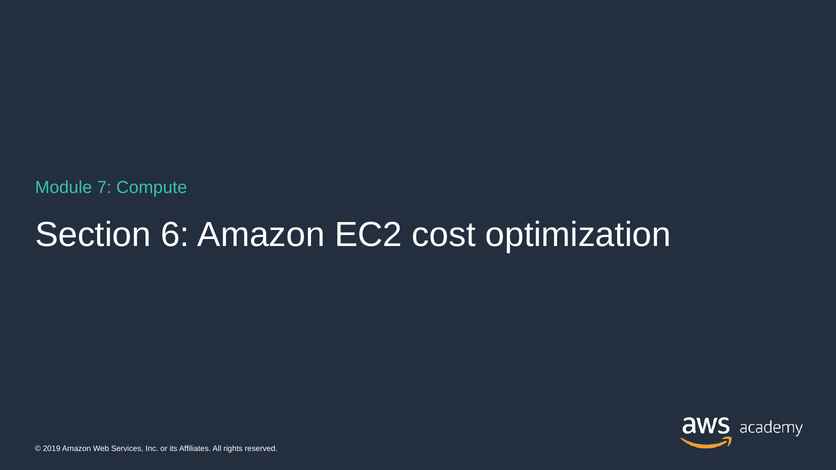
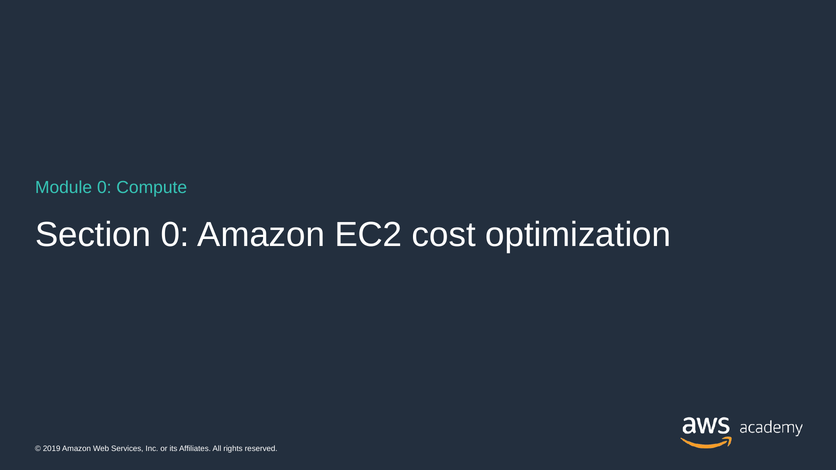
Module 7: 7 -> 0 (104, 188)
Section 6: 6 -> 0 (175, 235)
